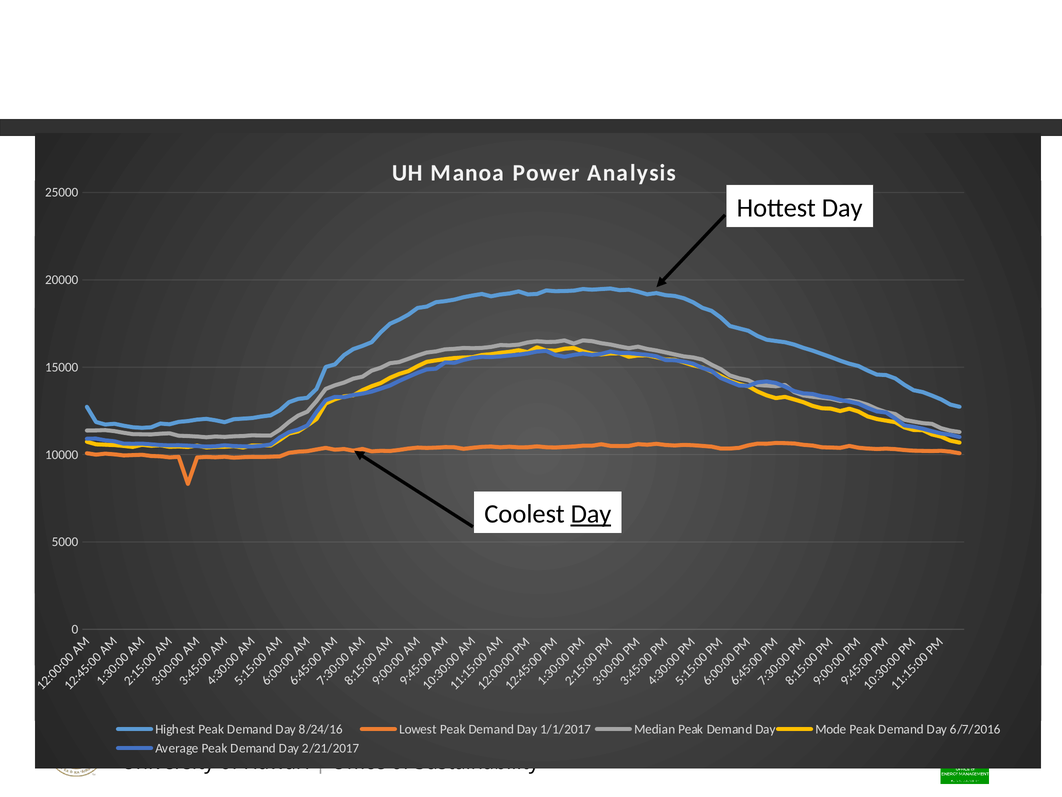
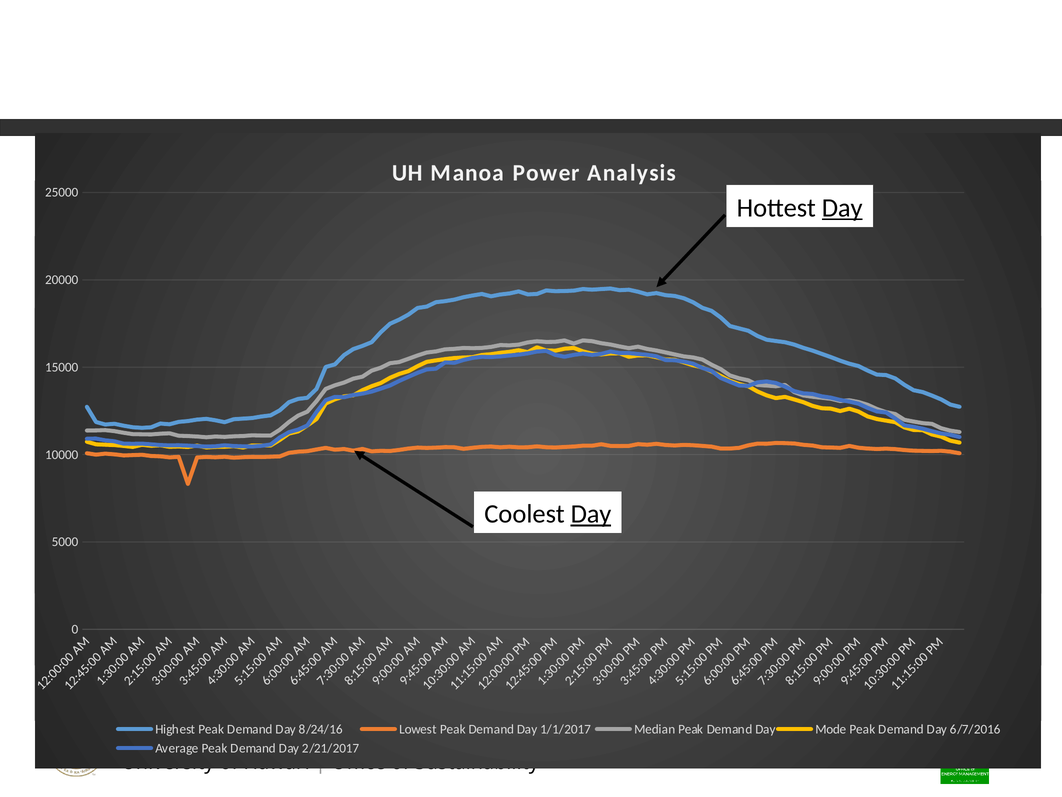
Day underline: none -> present (842, 208)
